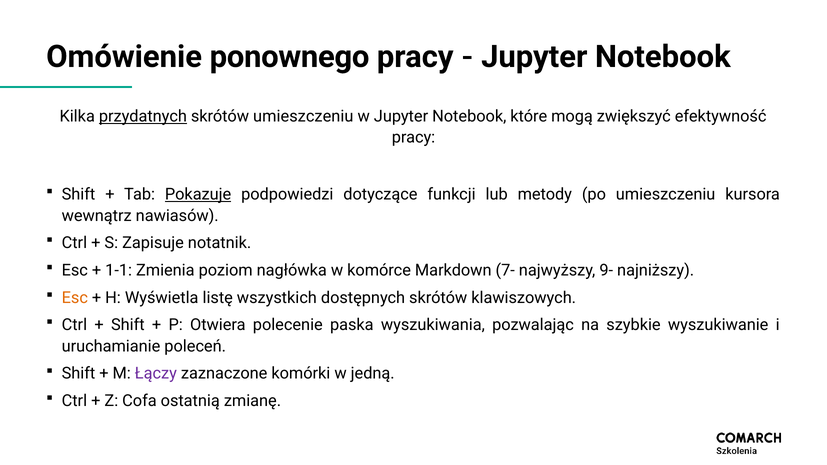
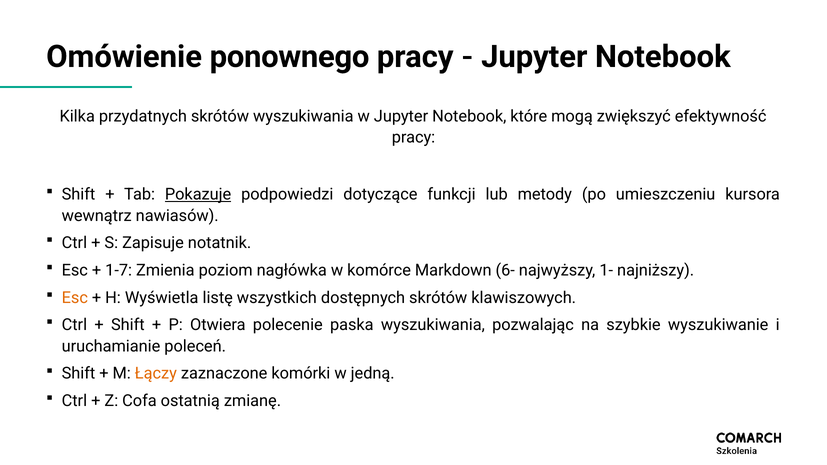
przydatnych underline: present -> none (143, 116)
skrótów umieszczeniu: umieszczeniu -> wyszukiwania (303, 116)
1-1: 1-1 -> 1-7 (119, 270)
7-: 7- -> 6- (505, 270)
9-: 9- -> 1- (606, 270)
Łączy colour: purple -> orange (156, 374)
